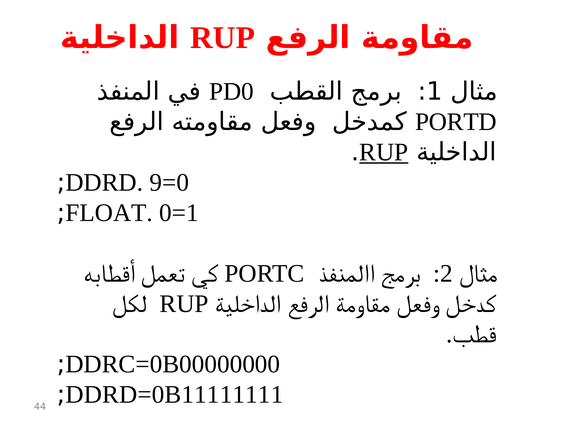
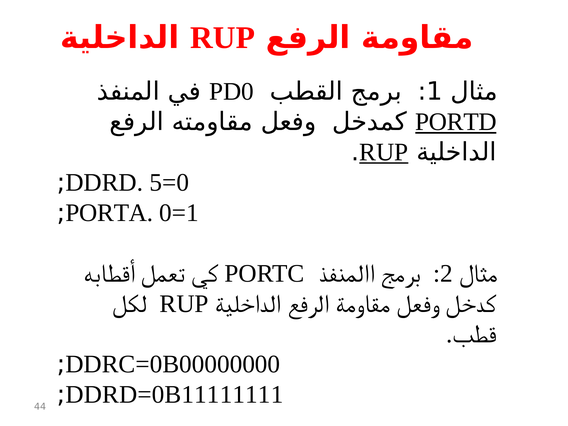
PORTD underline: none -> present (456, 122)
9=0: 9=0 -> 5=0 (169, 183)
FLOAT: FLOAT -> PORTA (109, 213)
